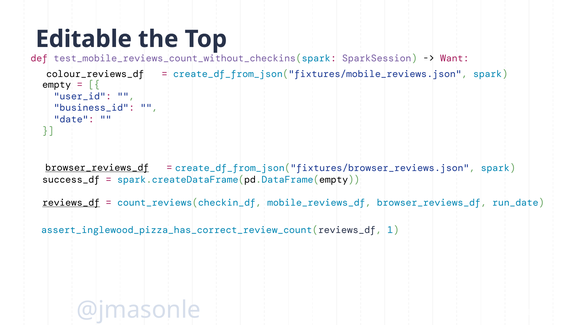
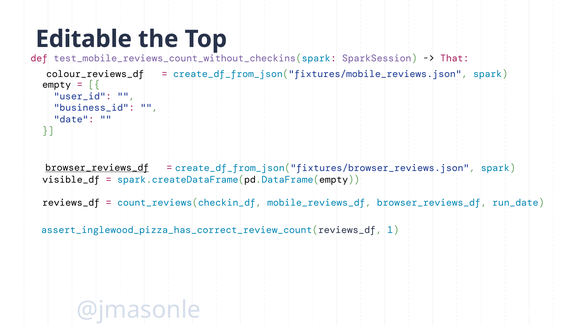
Want: Want -> That (455, 58)
success_df: success_df -> visible_df (71, 179)
reviews_df underline: present -> none (71, 202)
